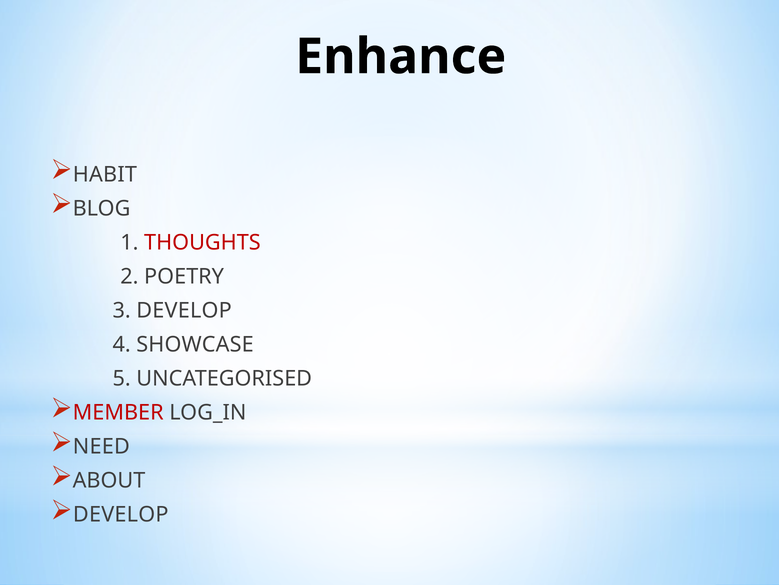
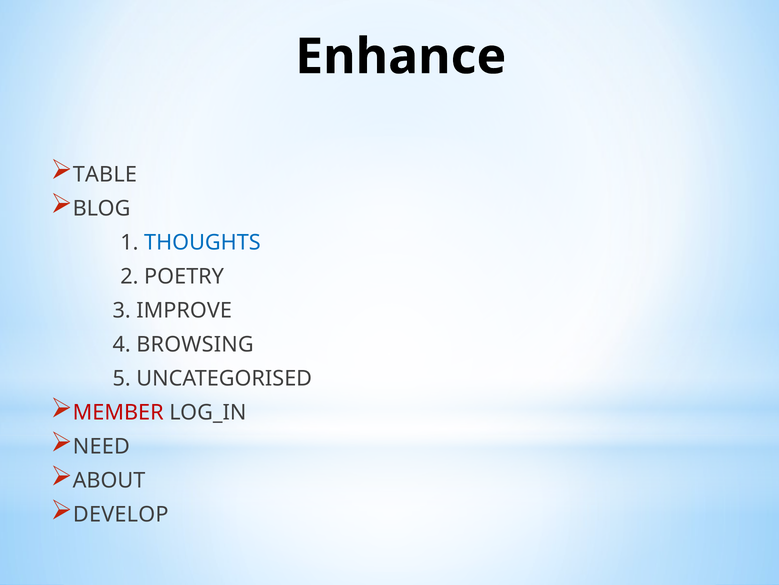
HABIT: HABIT -> TABLE (105, 174)
THOUGHTS colour: red -> blue (202, 242)
3 DEVELOP: DEVELOP -> IMPROVE (184, 310)
SHOWCASE: SHOWCASE -> BROWSING (195, 344)
